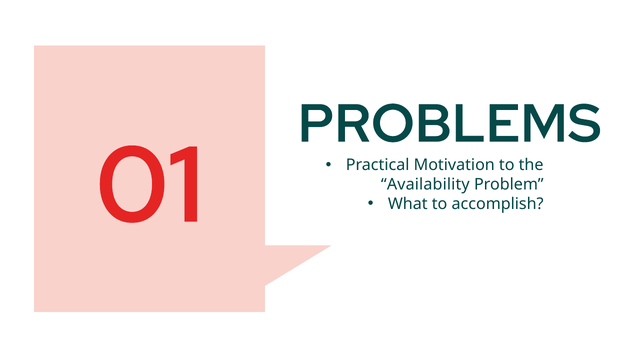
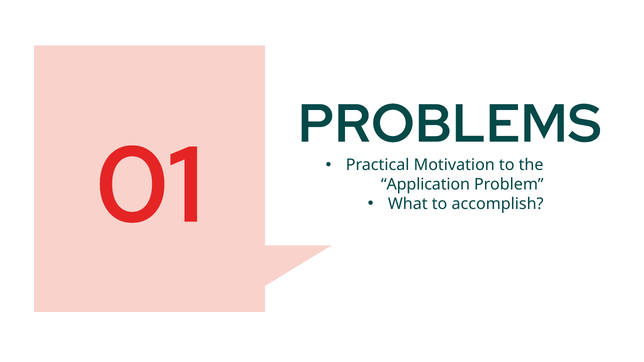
Availability: Availability -> Application (425, 185)
